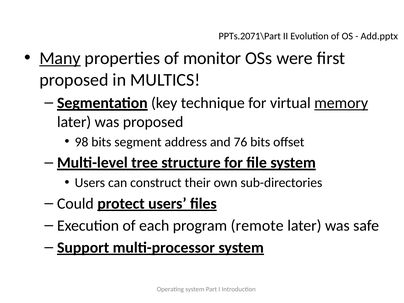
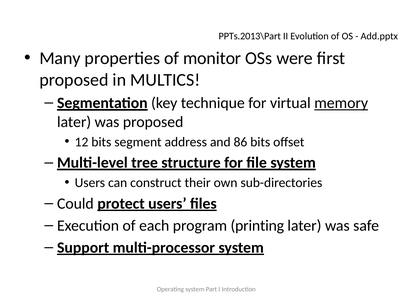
PPTs.2071\Part: PPTs.2071\Part -> PPTs.2013\Part (250, 36)
Many underline: present -> none (60, 58)
98: 98 -> 12 (82, 142)
76: 76 -> 86 (240, 142)
remote: remote -> printing (257, 226)
